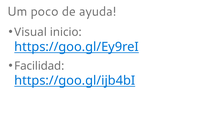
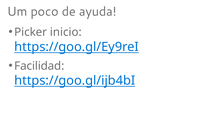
Visual: Visual -> Picker (31, 32)
